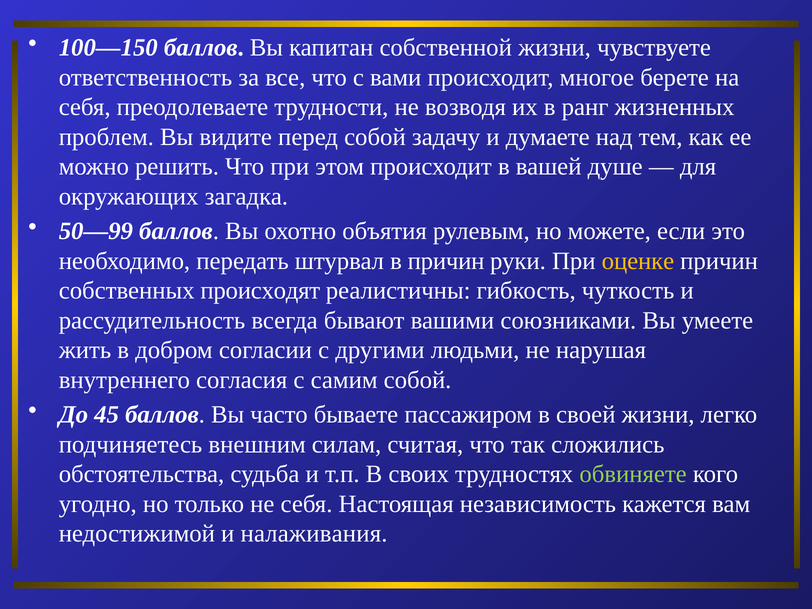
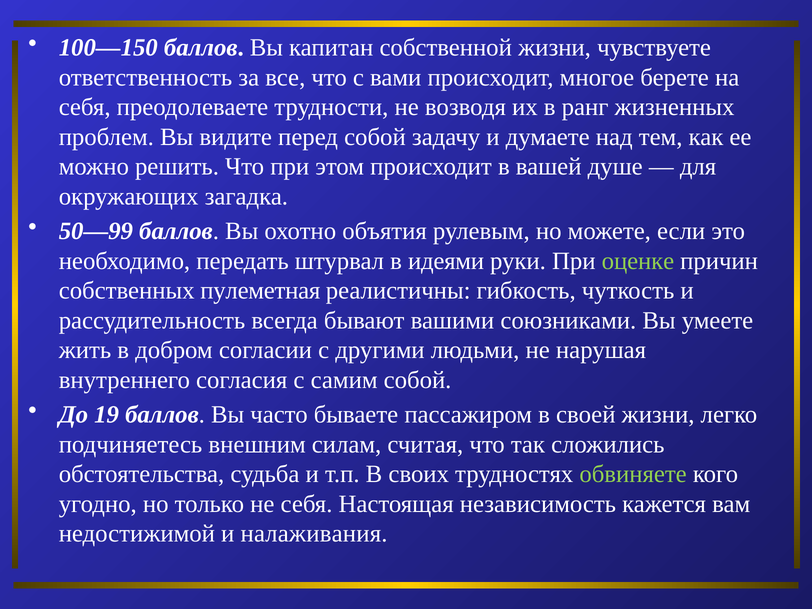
в причин: причин -> идеями (446, 261)
оценке colour: yellow -> light green (638, 261)
происходят: происходят -> пулеметная (260, 291)
45: 45 -> 19 (107, 415)
